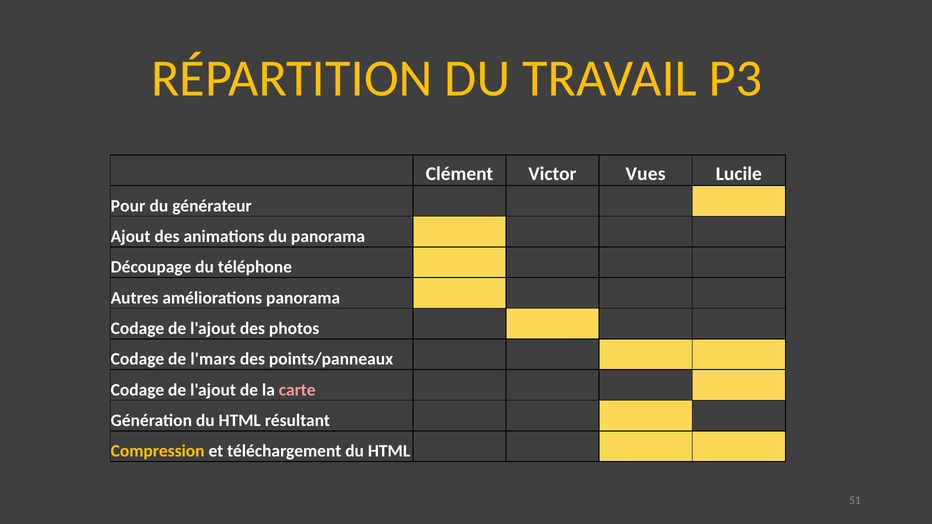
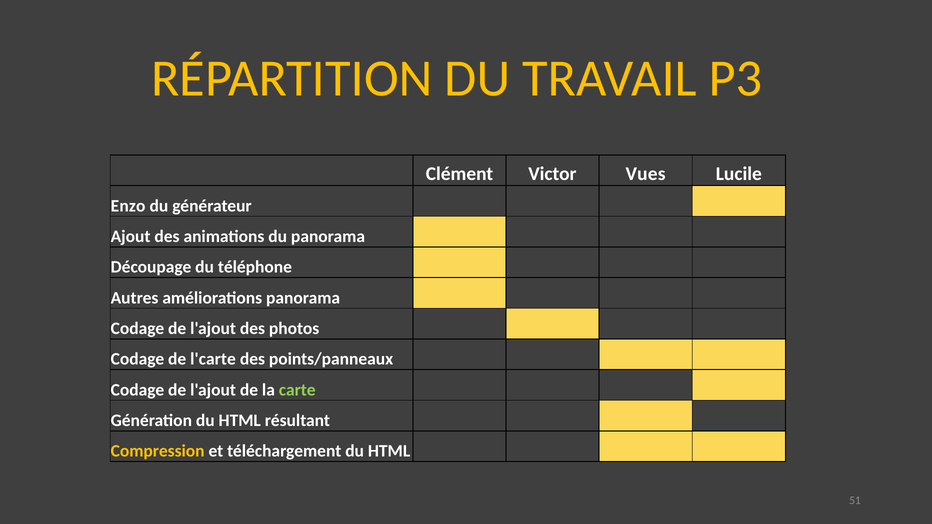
Pour: Pour -> Enzo (128, 206)
l'mars: l'mars -> l'carte (213, 359)
carte colour: pink -> light green (297, 390)
